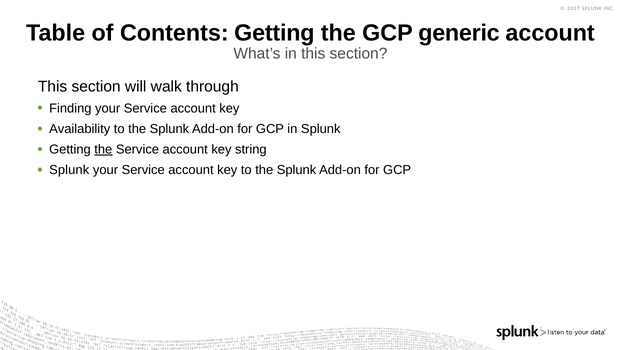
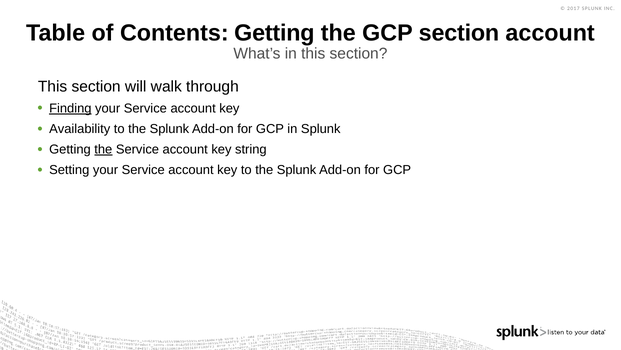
GCP generic: generic -> section (459, 33)
Finding underline: none -> present (70, 108)
Splunk: Splunk -> Setting (69, 170)
